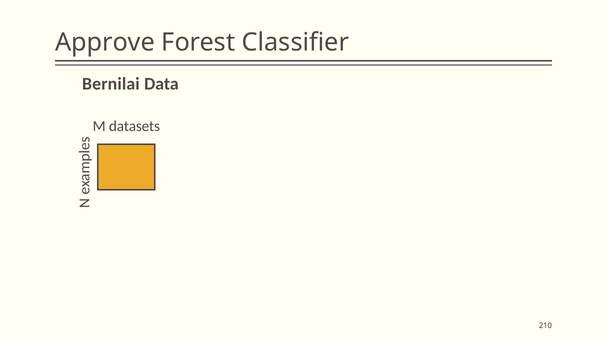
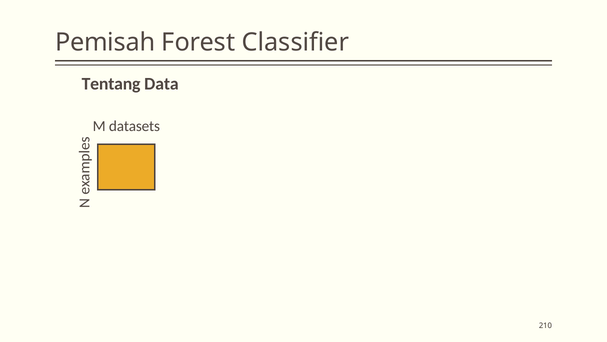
Approve: Approve -> Pemisah (105, 42)
Bernilai: Bernilai -> Tentang (111, 84)
